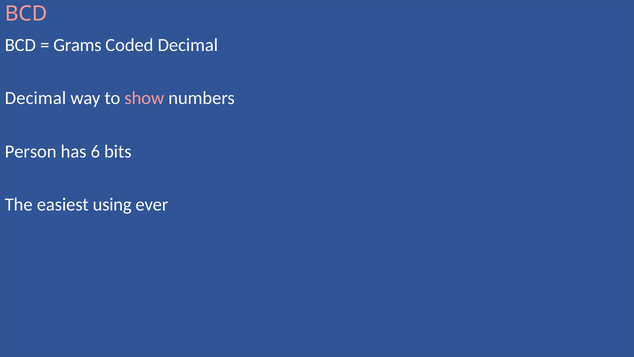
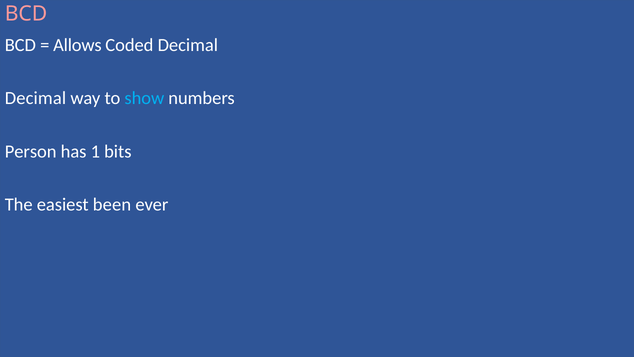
Grams: Grams -> Allows (77, 45)
show colour: pink -> light blue (144, 98)
6: 6 -> 1 (95, 151)
using: using -> been (112, 205)
